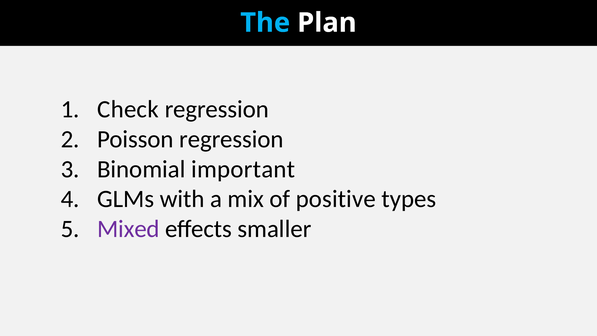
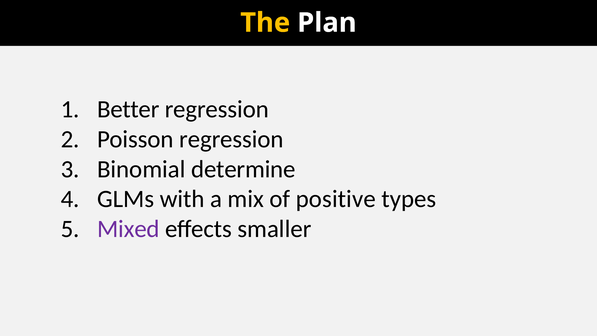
The colour: light blue -> yellow (265, 23)
Check: Check -> Better (128, 109)
important: important -> determine (243, 169)
